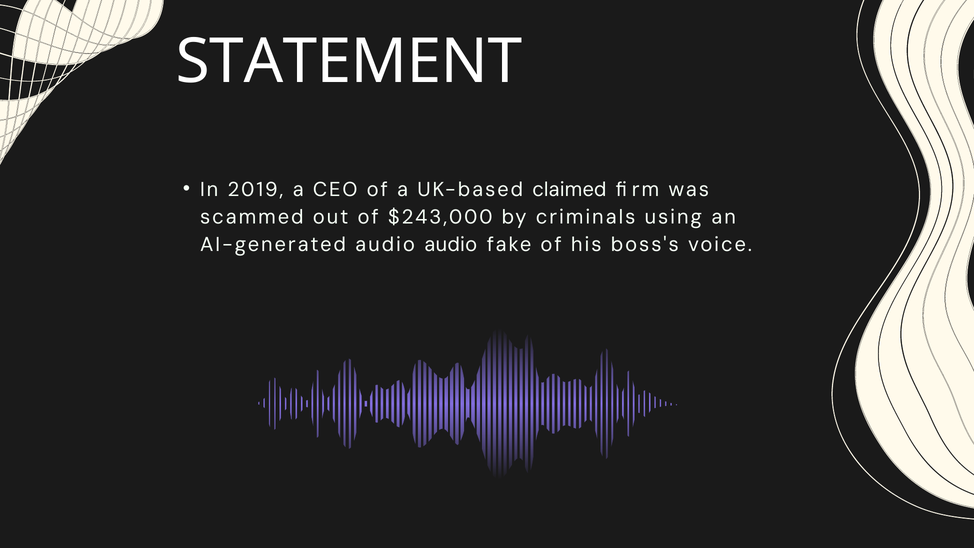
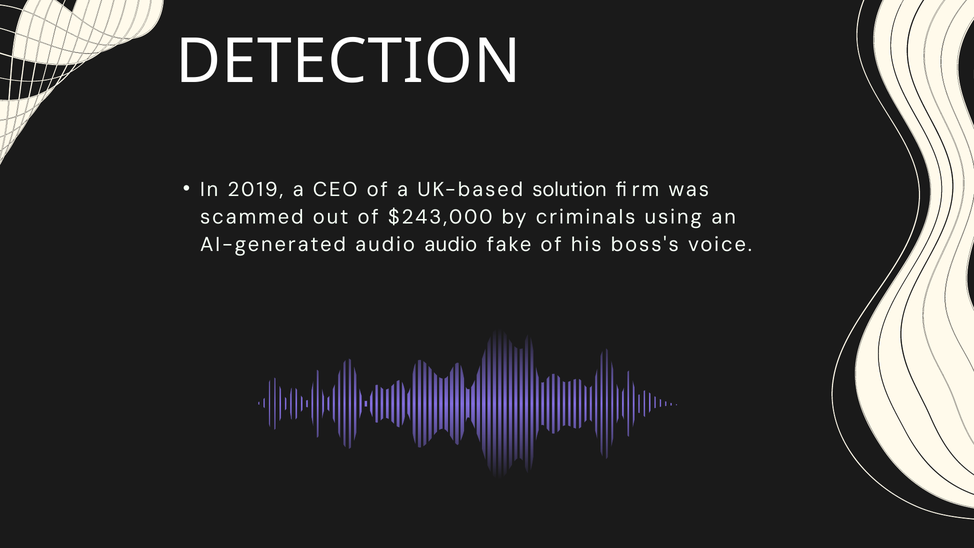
STATEMENT: STATEMENT -> DETECTION (348, 62)
claimed: claimed -> solution (569, 189)
